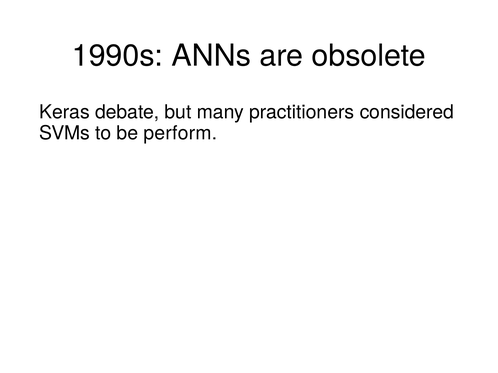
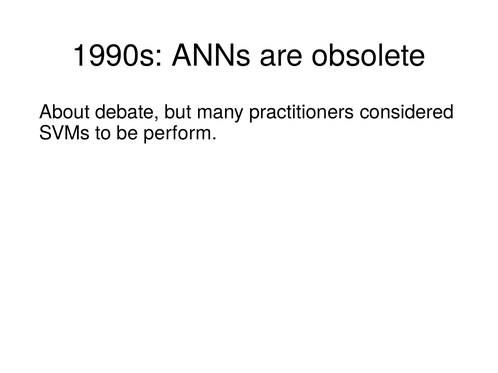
Keras: Keras -> About (64, 112)
